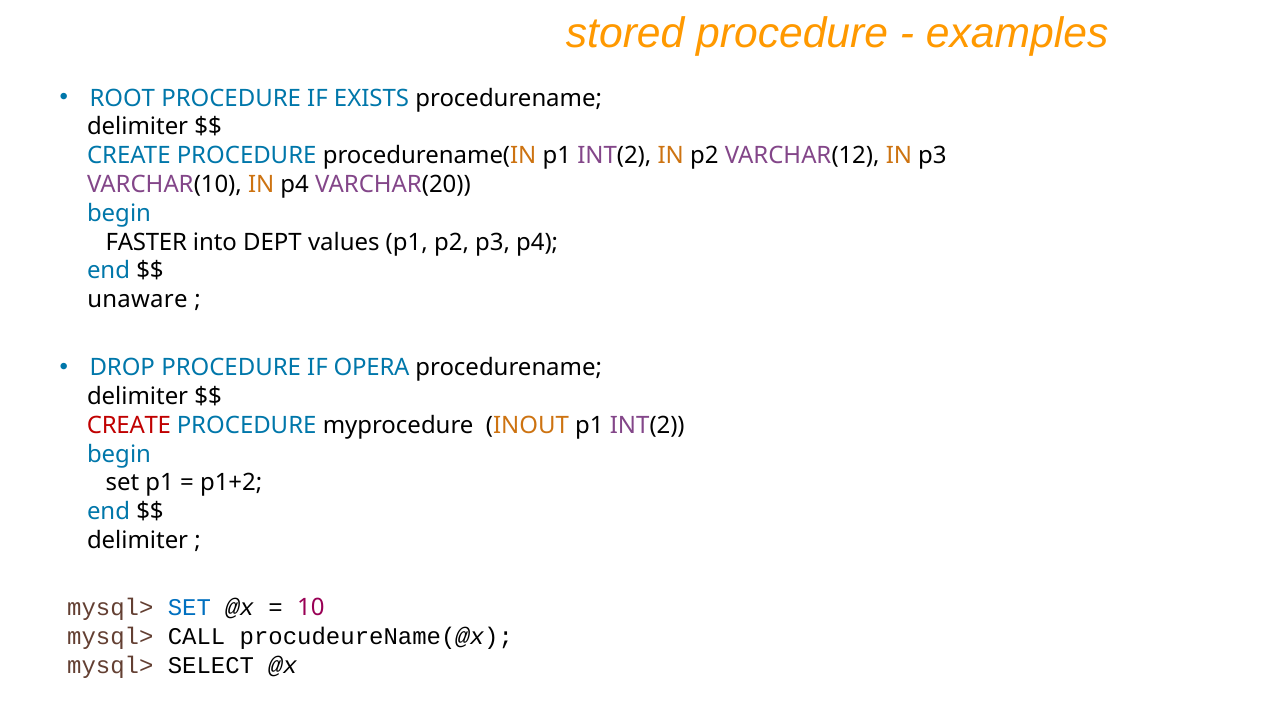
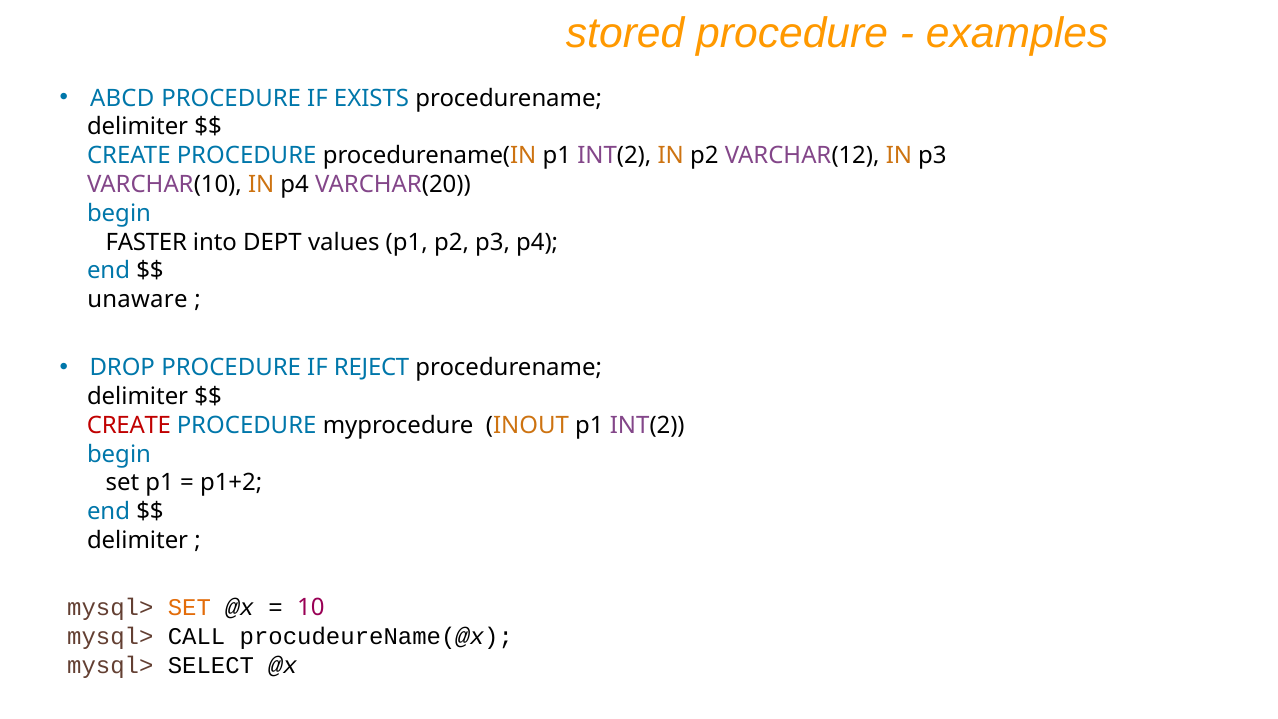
ROOT: ROOT -> ABCD (122, 98)
OPERA: OPERA -> REJECT (372, 368)
SET colour: blue -> orange (189, 608)
